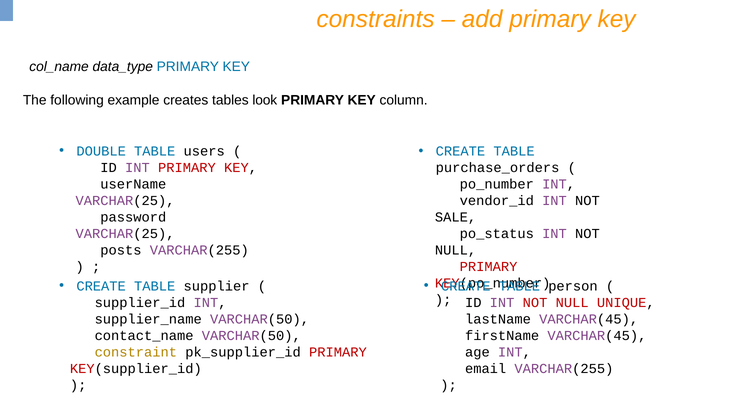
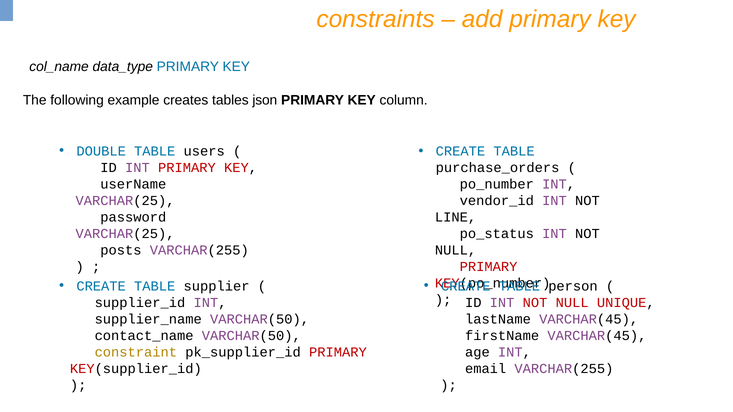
look: look -> json (265, 100)
SALE: SALE -> LINE (456, 217)
